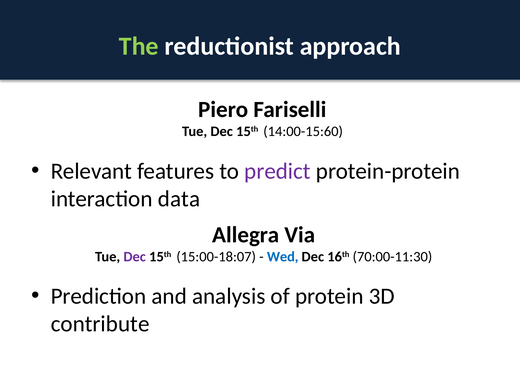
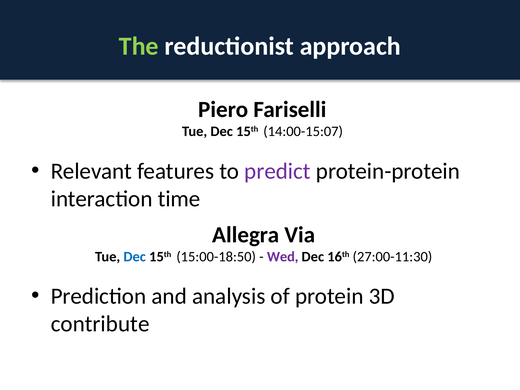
14:00-15:60: 14:00-15:60 -> 14:00-15:07 (303, 131)
data: data -> time (179, 199)
Dec colour: purple -> blue (135, 257)
15:00-18:07: 15:00-18:07 -> 15:00-18:50 (216, 257)
Wed colour: blue -> purple (283, 257)
70:00-11:30: 70:00-11:30 -> 27:00-11:30 (392, 257)
